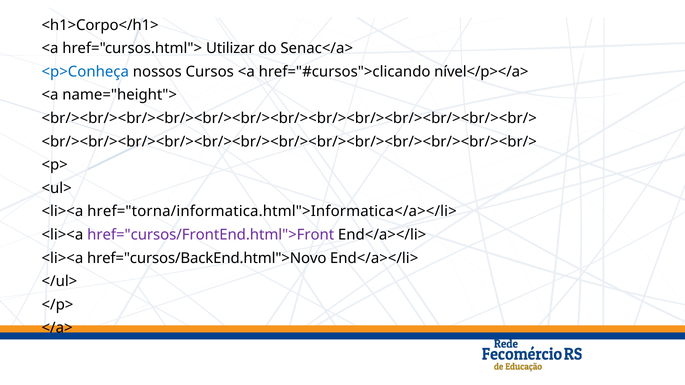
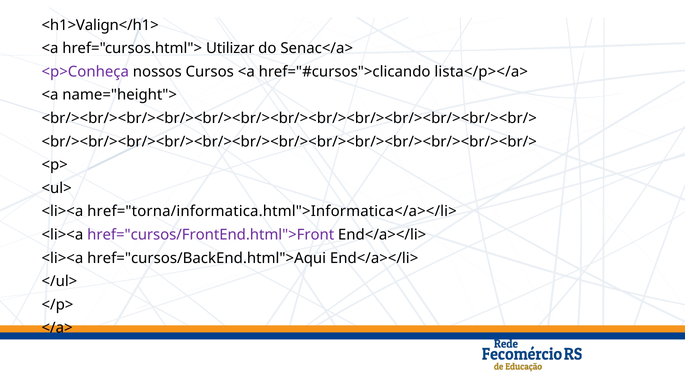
<h1>Corpo</h1>: <h1>Corpo</h1> -> <h1>Valign</h1> (100, 25)
<p>Conheça colour: blue -> purple (85, 72)
nível</p></a>: nível</p></a> -> lista</p></a> (481, 72)
href="cursos/BackEnd.html">Novo: href="cursos/BackEnd.html">Novo -> href="cursos/BackEnd.html">Aqui (207, 258)
